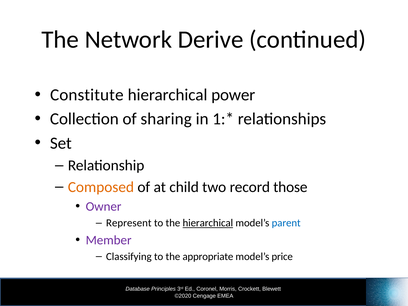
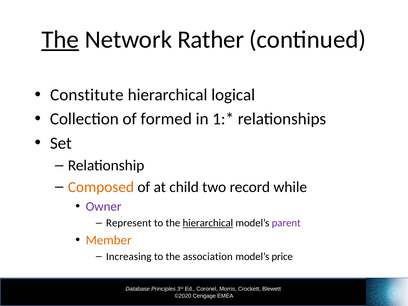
The underline: none -> present (60, 39)
Derive: Derive -> Rather (211, 39)
power: power -> logical (233, 95)
sharing: sharing -> formed (166, 119)
those: those -> while (290, 187)
parent colour: blue -> purple (286, 223)
Member colour: purple -> orange (109, 240)
Classifying: Classifying -> Increasing (129, 257)
appropriate: appropriate -> association (208, 257)
